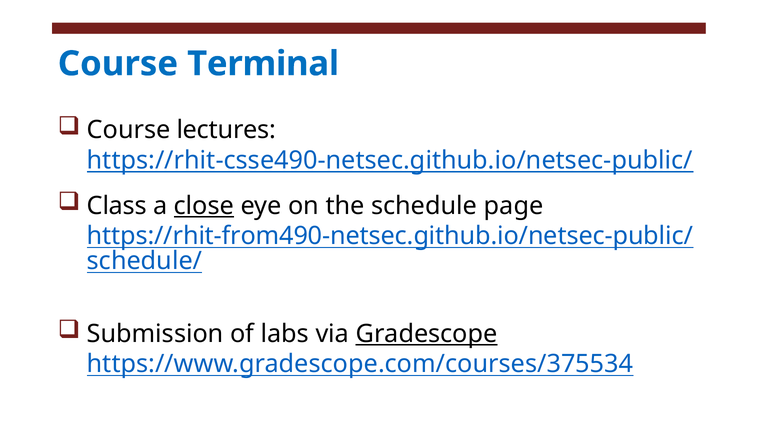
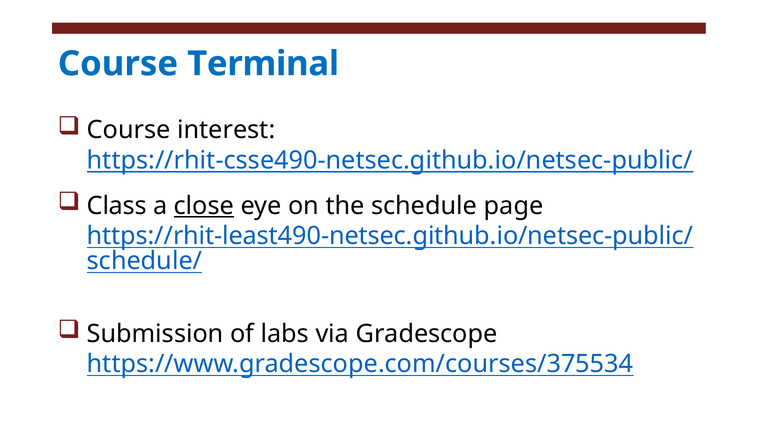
lectures: lectures -> interest (226, 130)
https://rhit-from490-netsec.github.io/netsec-public/: https://rhit-from490-netsec.github.io/netsec-public/ -> https://rhit-least490-netsec.github.io/netsec-public/ (390, 236)
Gradescope underline: present -> none (427, 333)
